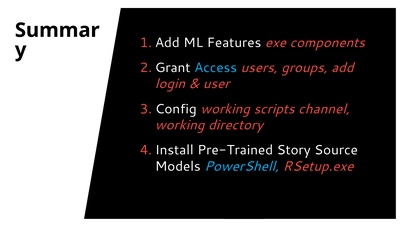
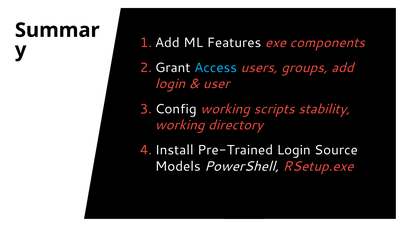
channel: channel -> stability (324, 109)
Pre-Trained Story: Story -> Login (294, 150)
PowerShell colour: light blue -> white (242, 166)
